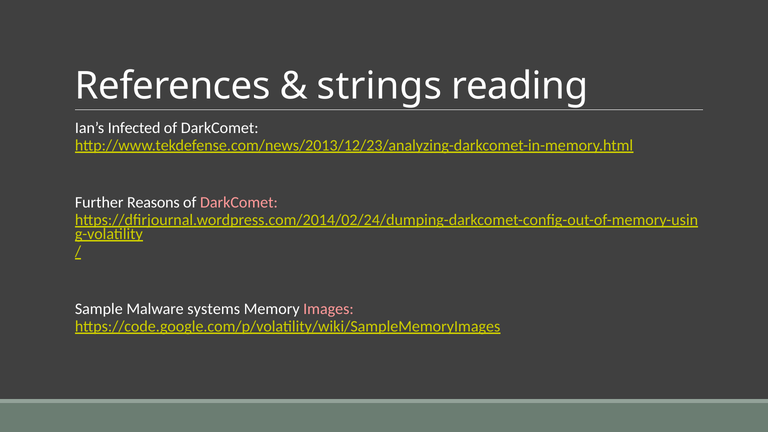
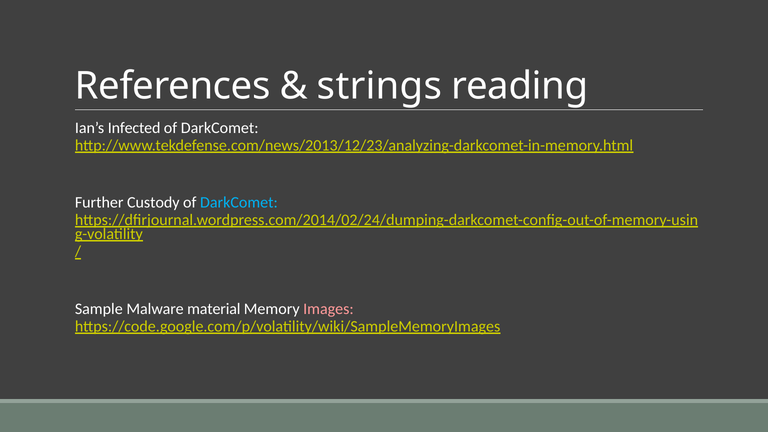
Reasons: Reasons -> Custody (153, 202)
DarkComet colour: pink -> light blue (239, 202)
systems: systems -> material (214, 309)
